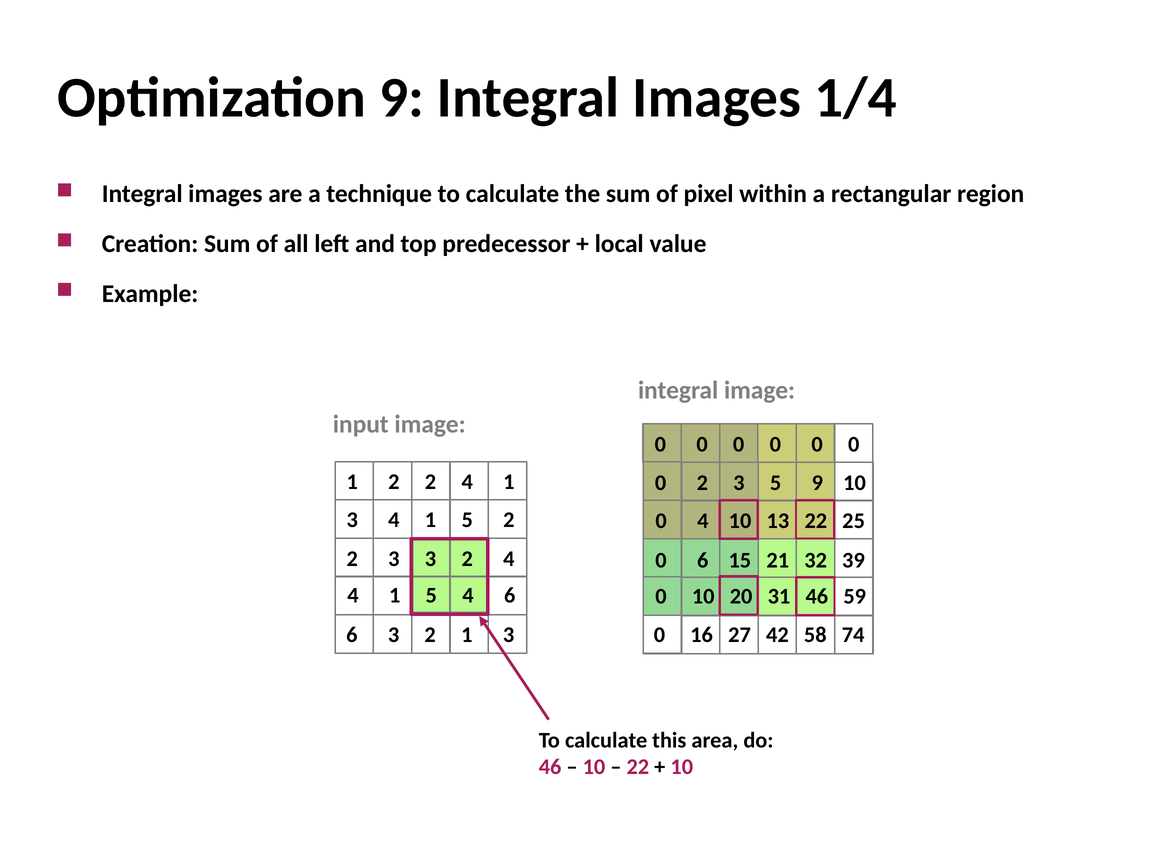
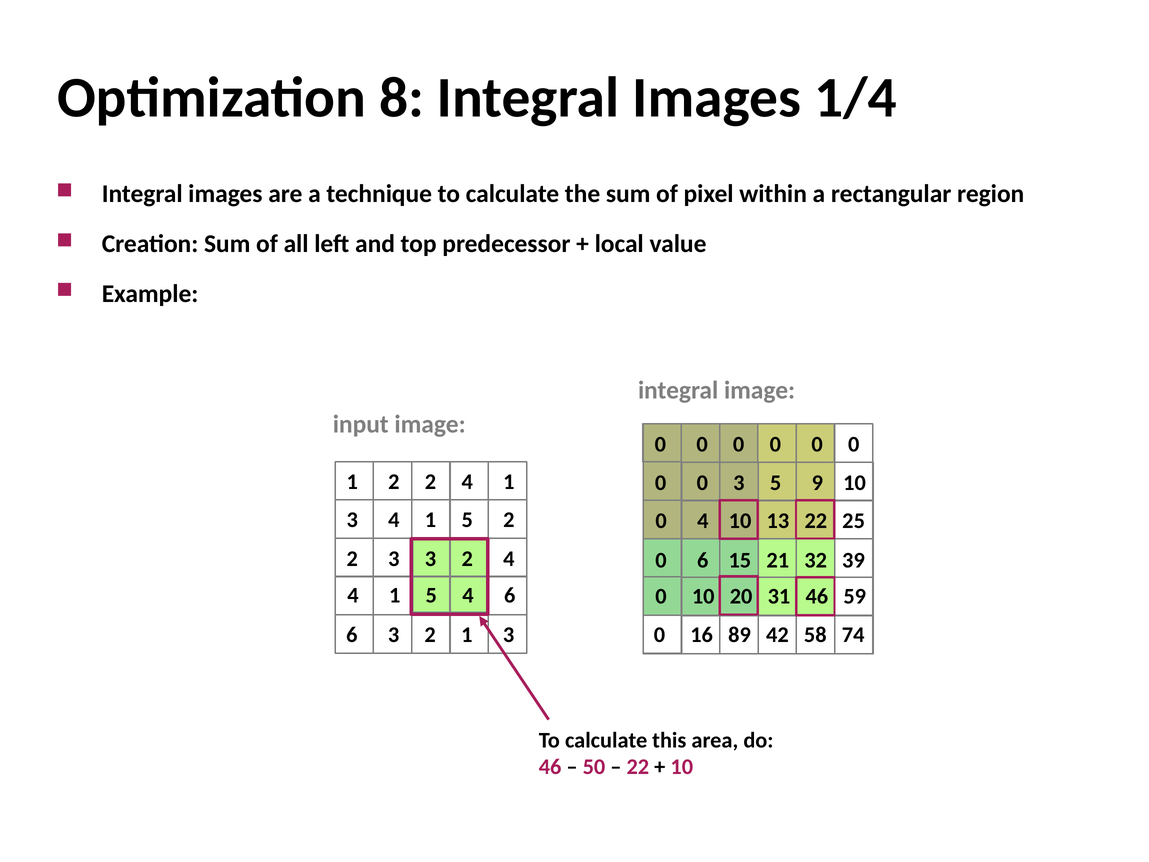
Optimization 9: 9 -> 8 (401, 98)
2: 2 -> 0 (702, 483)
27: 27 -> 89 (740, 635)
10: 10 -> 50 (594, 767)
